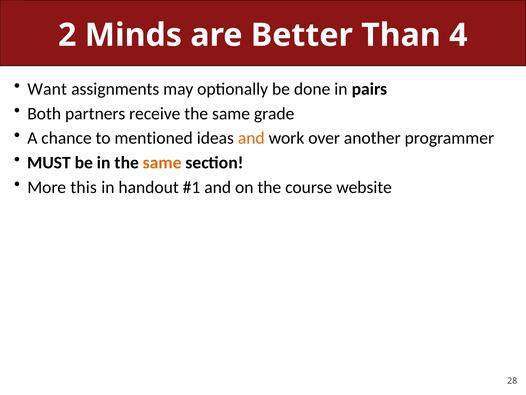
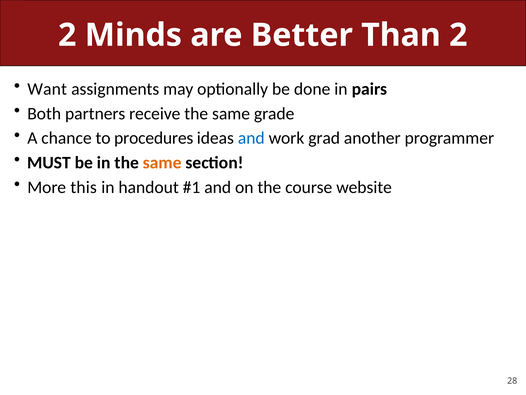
Than 4: 4 -> 2 (458, 35)
mentioned: mentioned -> procedures (154, 138)
and colour: orange -> blue (251, 138)
over: over -> grad (324, 138)
